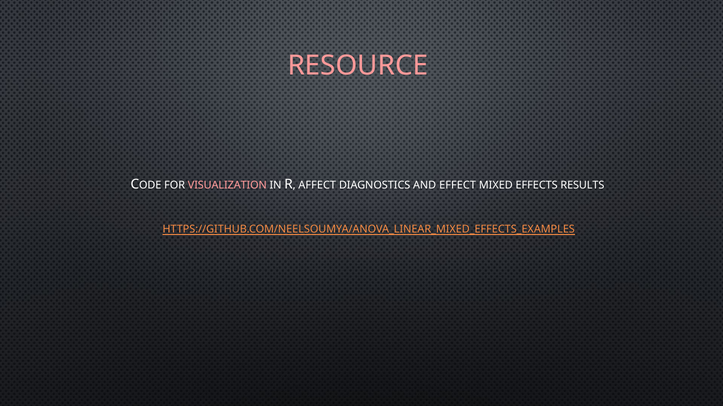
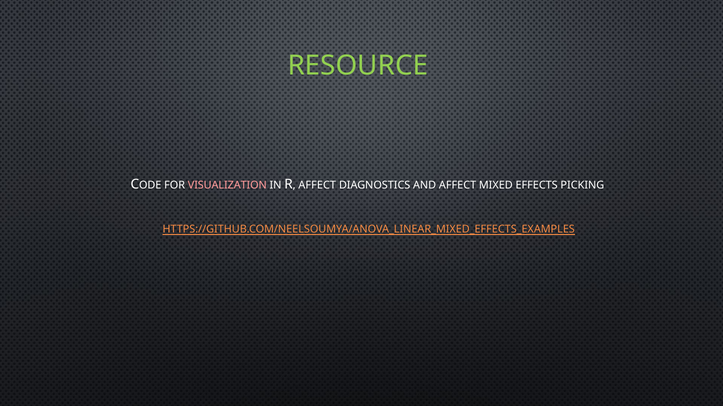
RESOURCE colour: pink -> light green (358, 66)
AND EFFECT: EFFECT -> AFFECT (458, 186)
RESULTS: RESULTS -> PICKING (582, 186)
